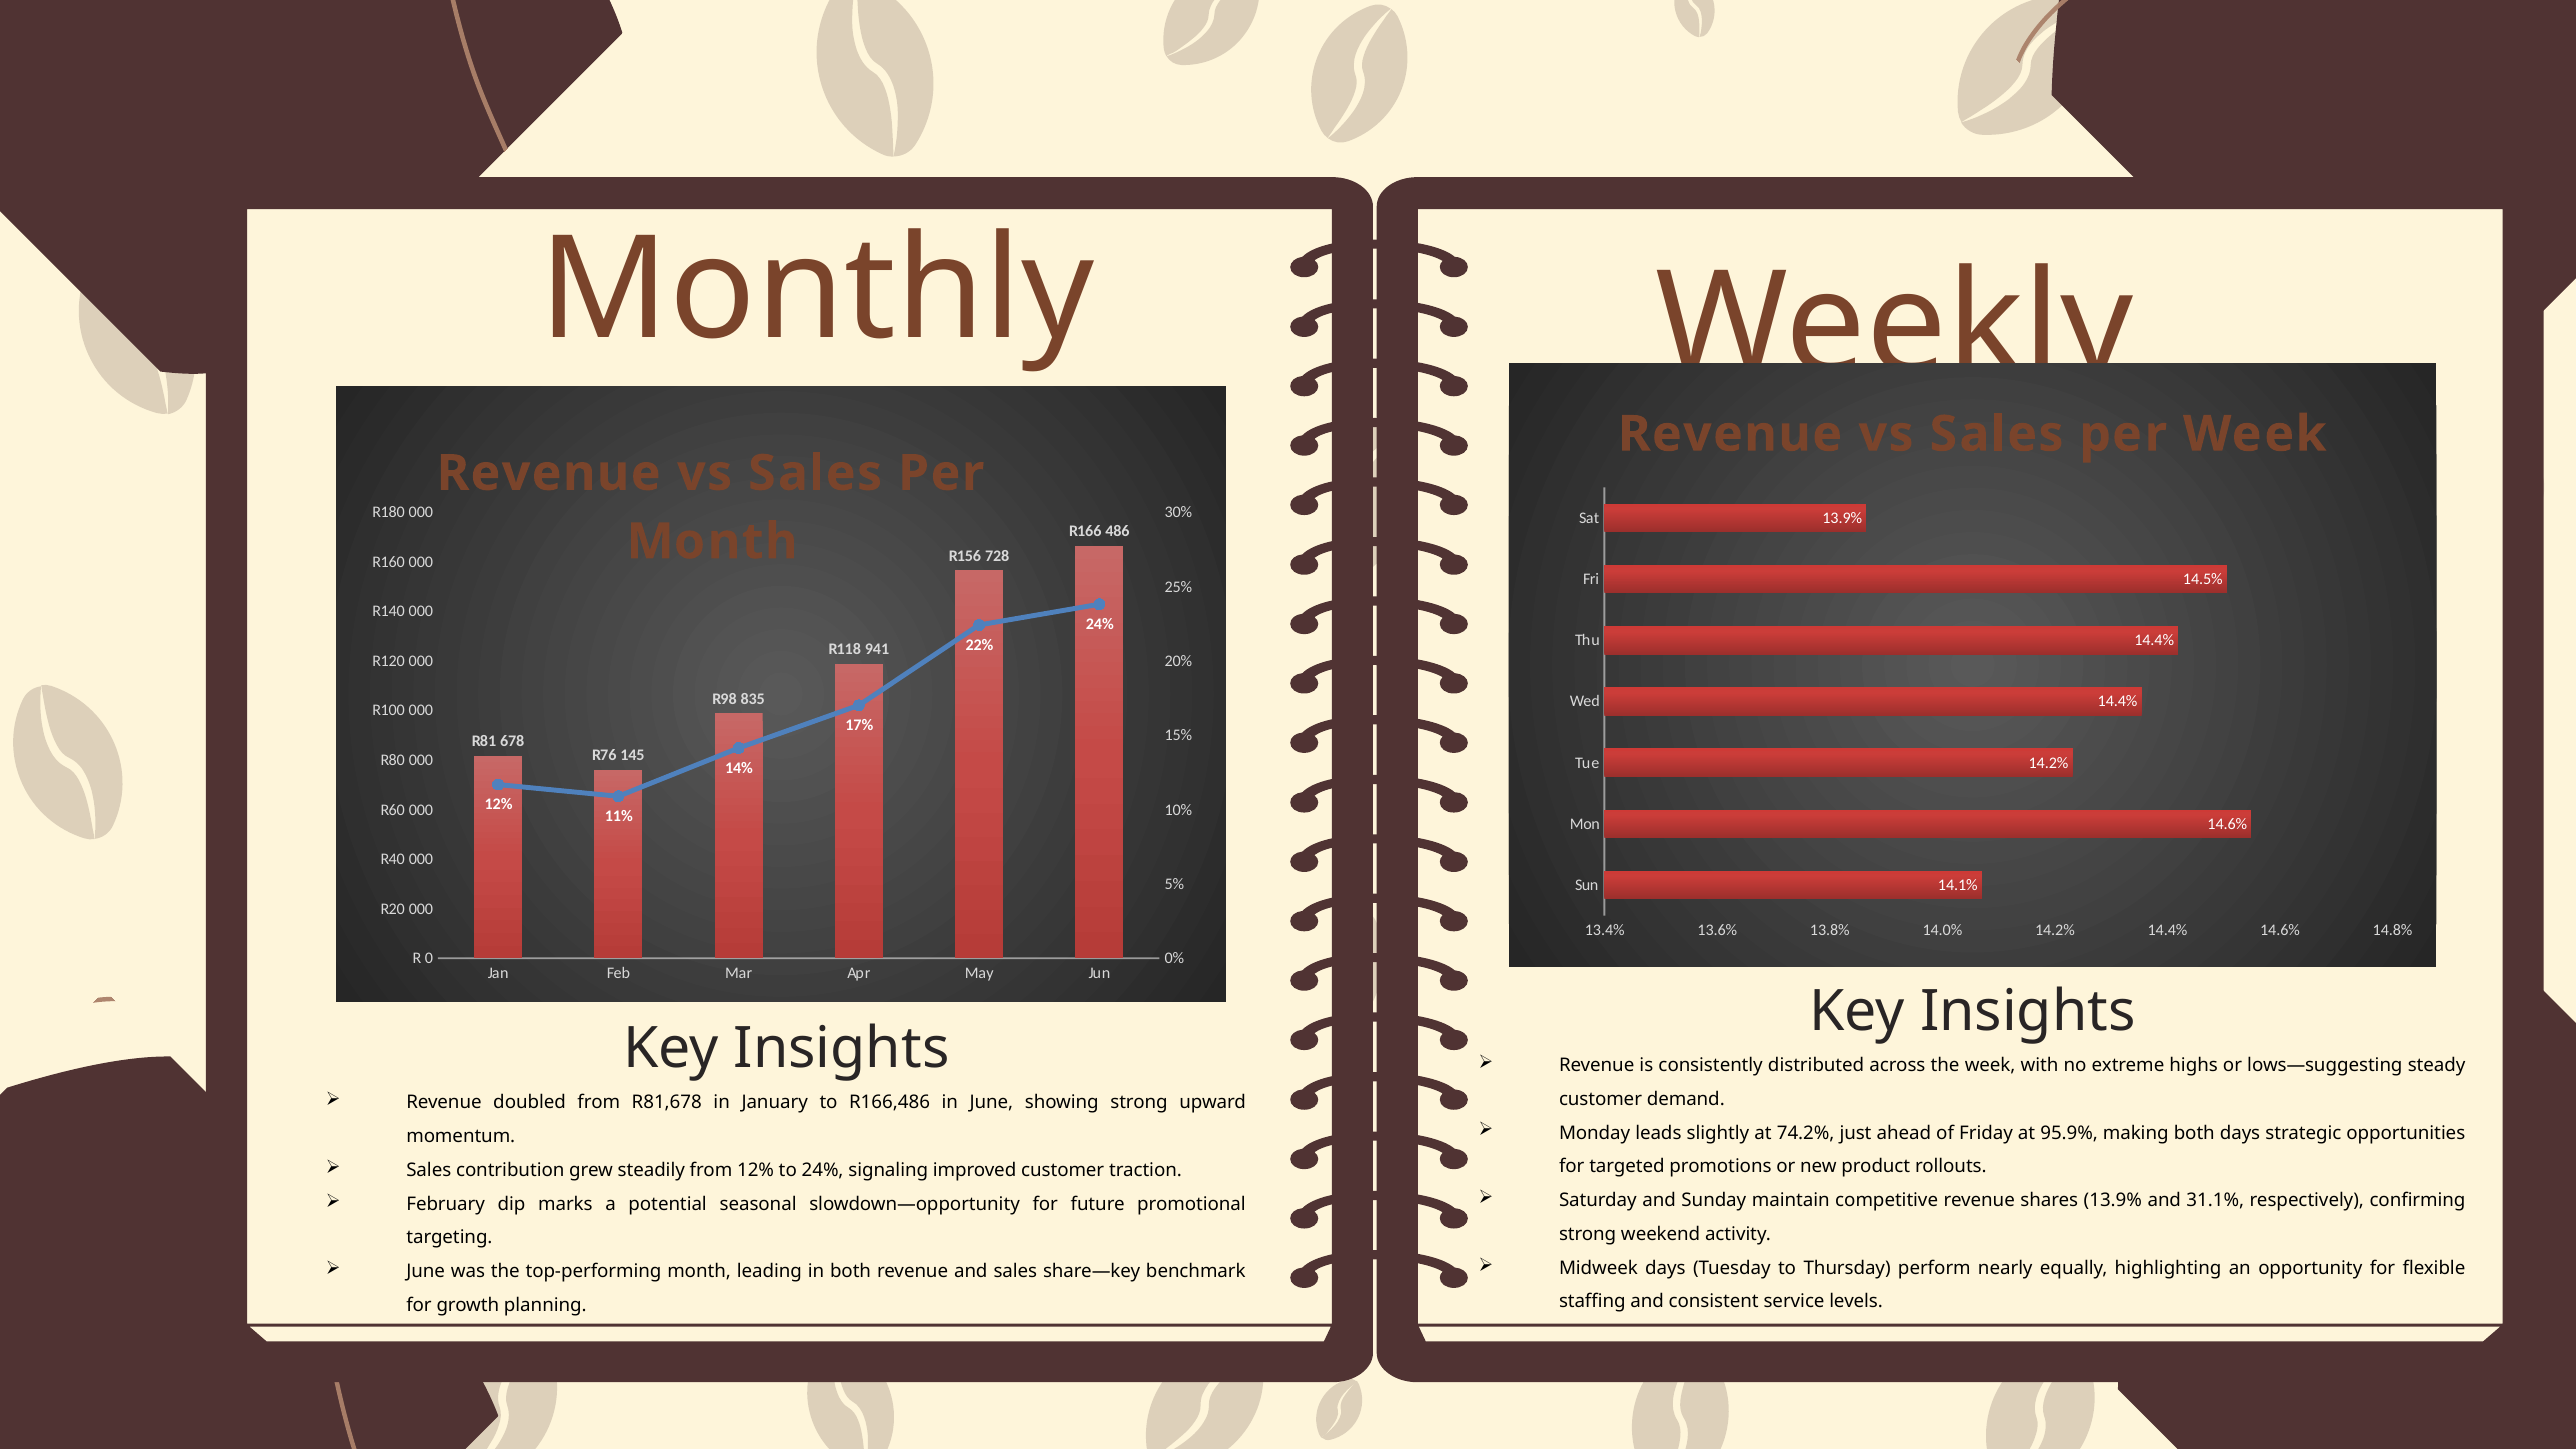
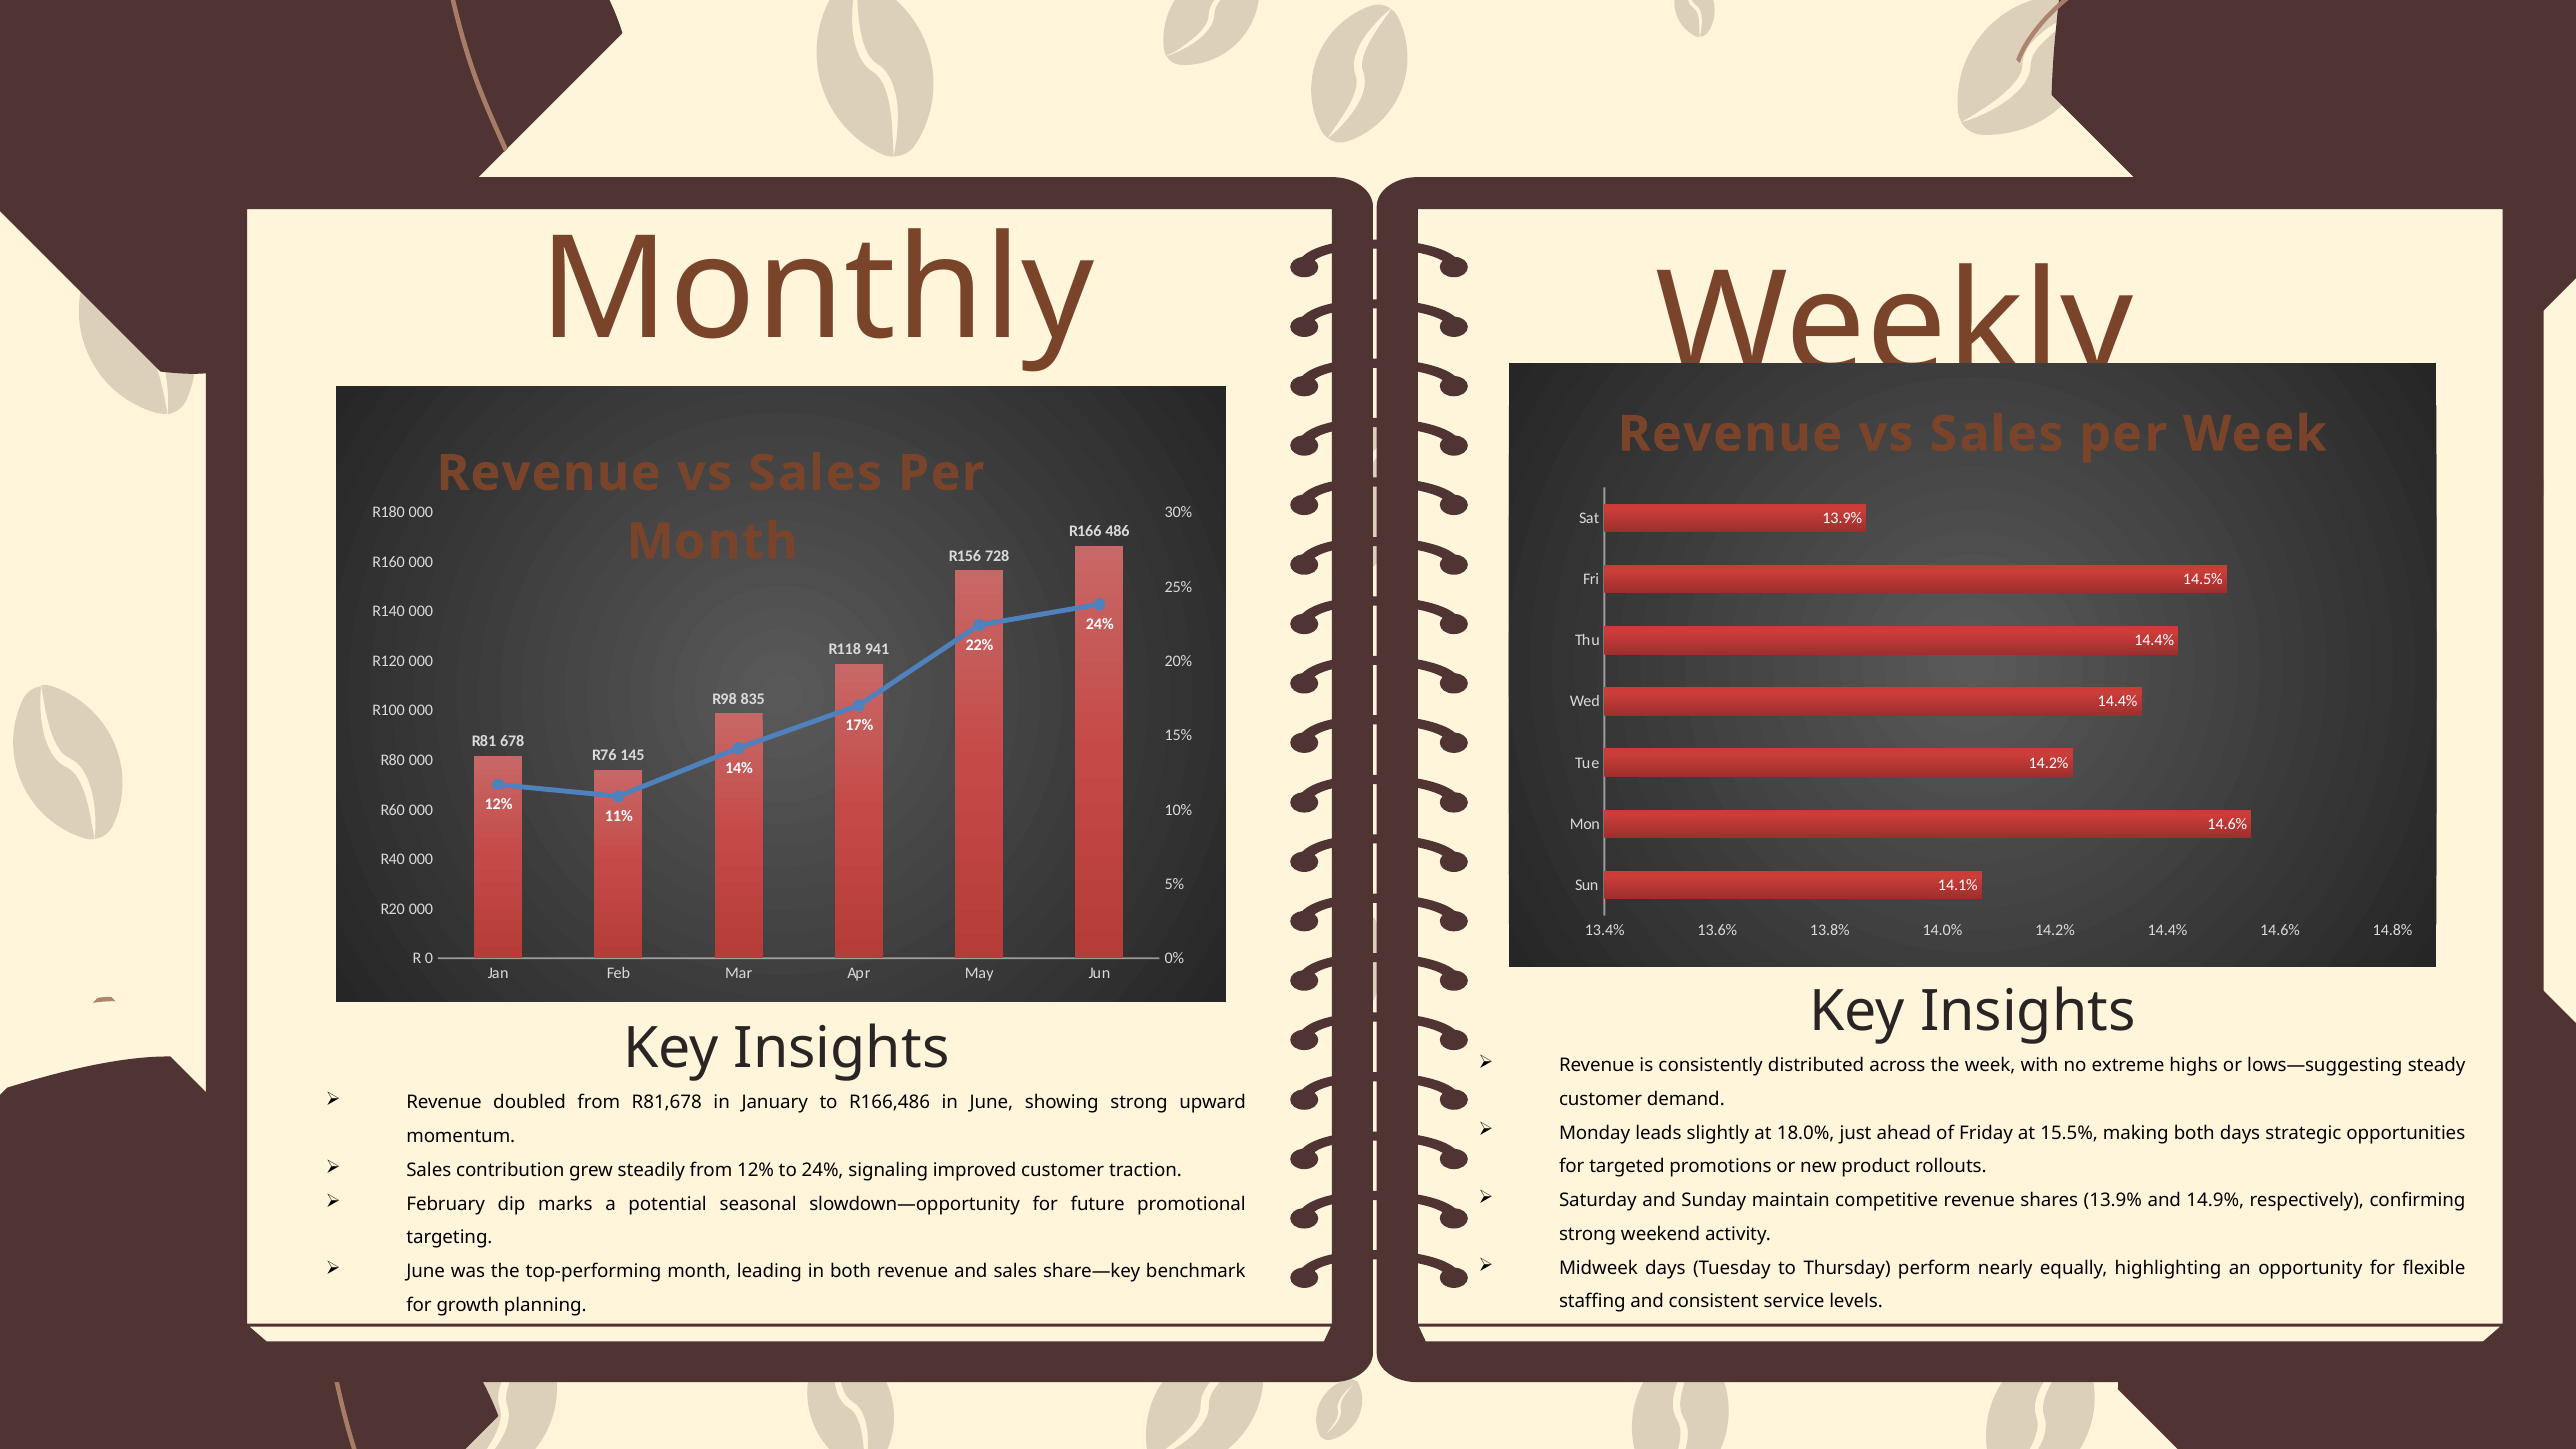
74.2%: 74.2% -> 18.0% (1806, 1133)
95.9%: 95.9% -> 15.5% (2069, 1133)
31.1%: 31.1% -> 14.9% (2215, 1200)
